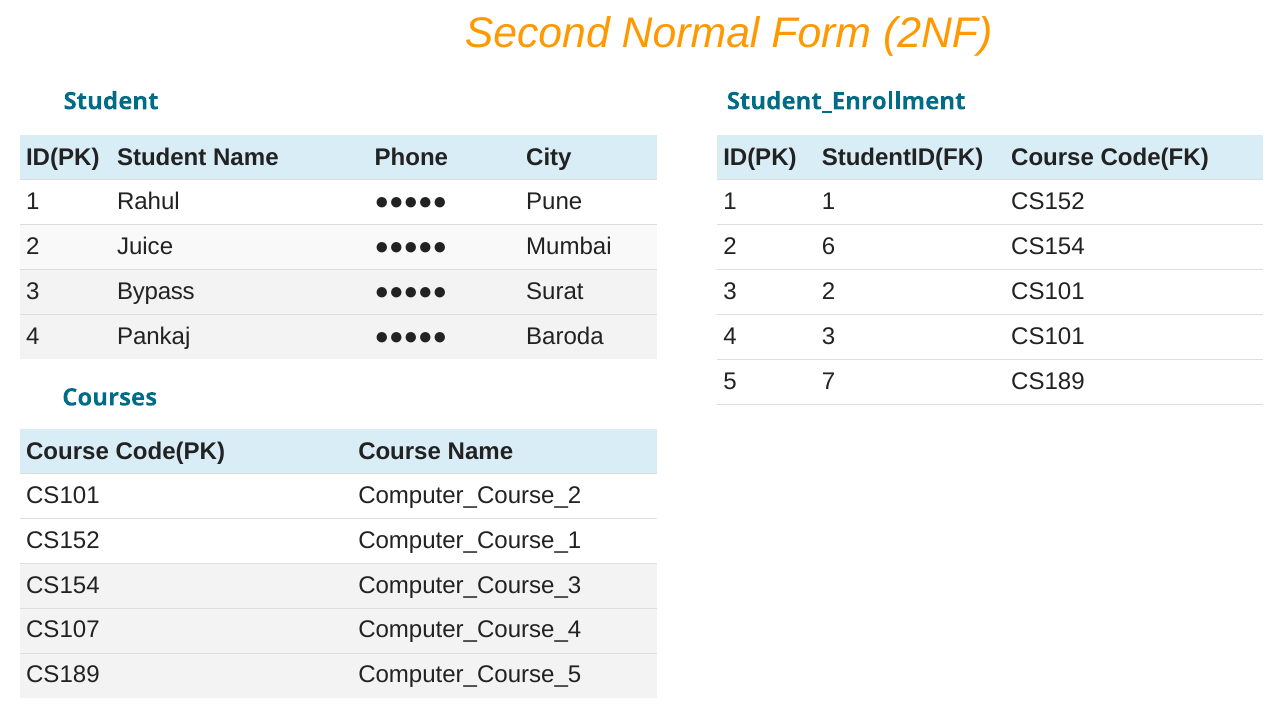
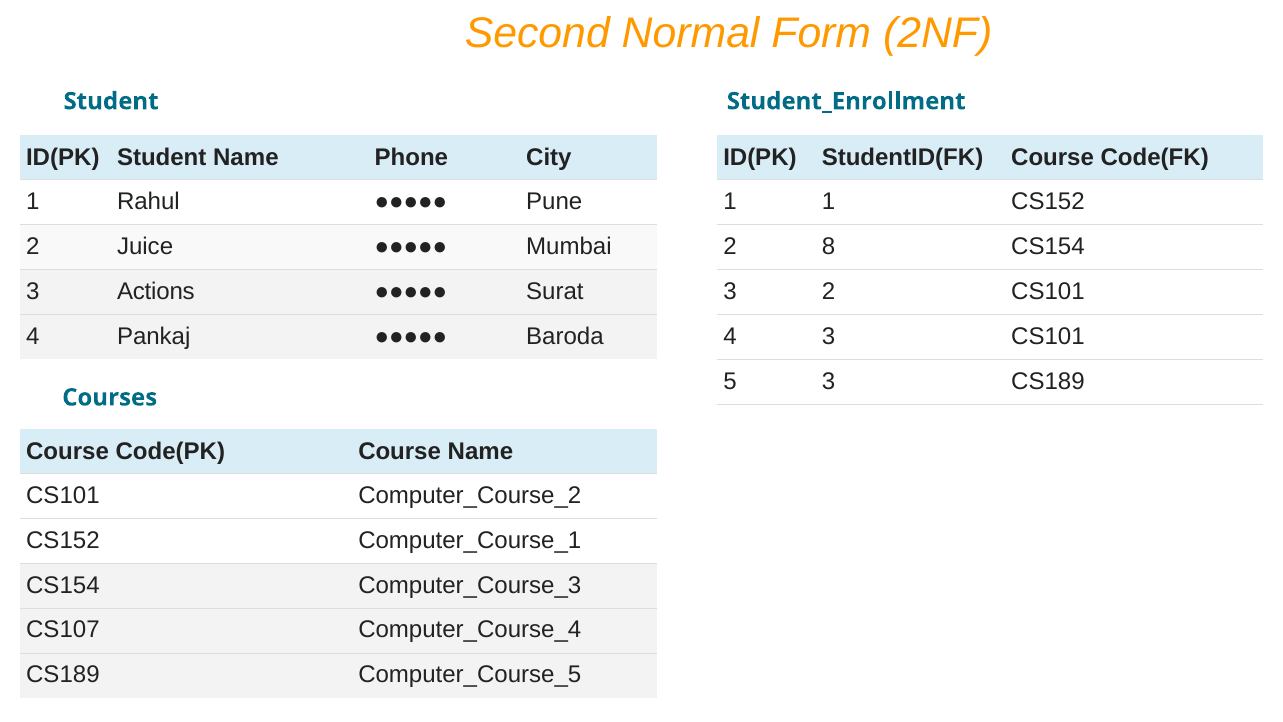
6: 6 -> 8 (828, 246)
Bypass: Bypass -> Actions (156, 291)
5 7: 7 -> 3 (828, 381)
